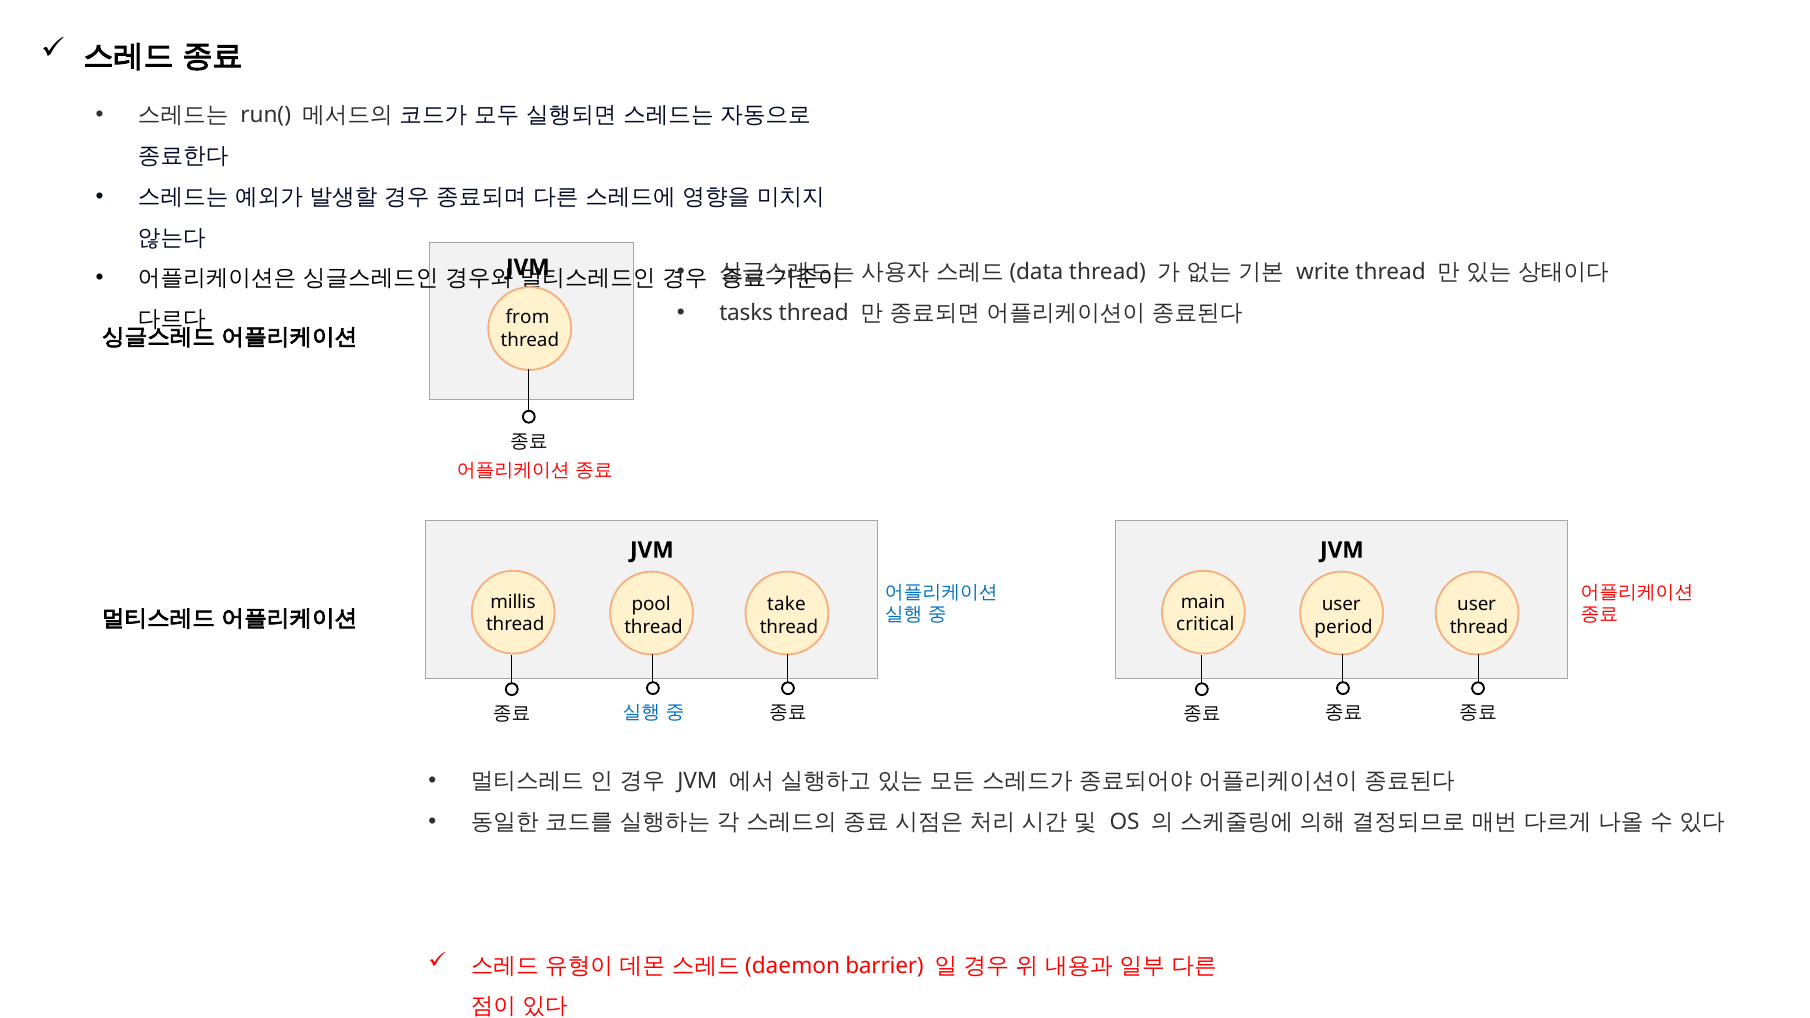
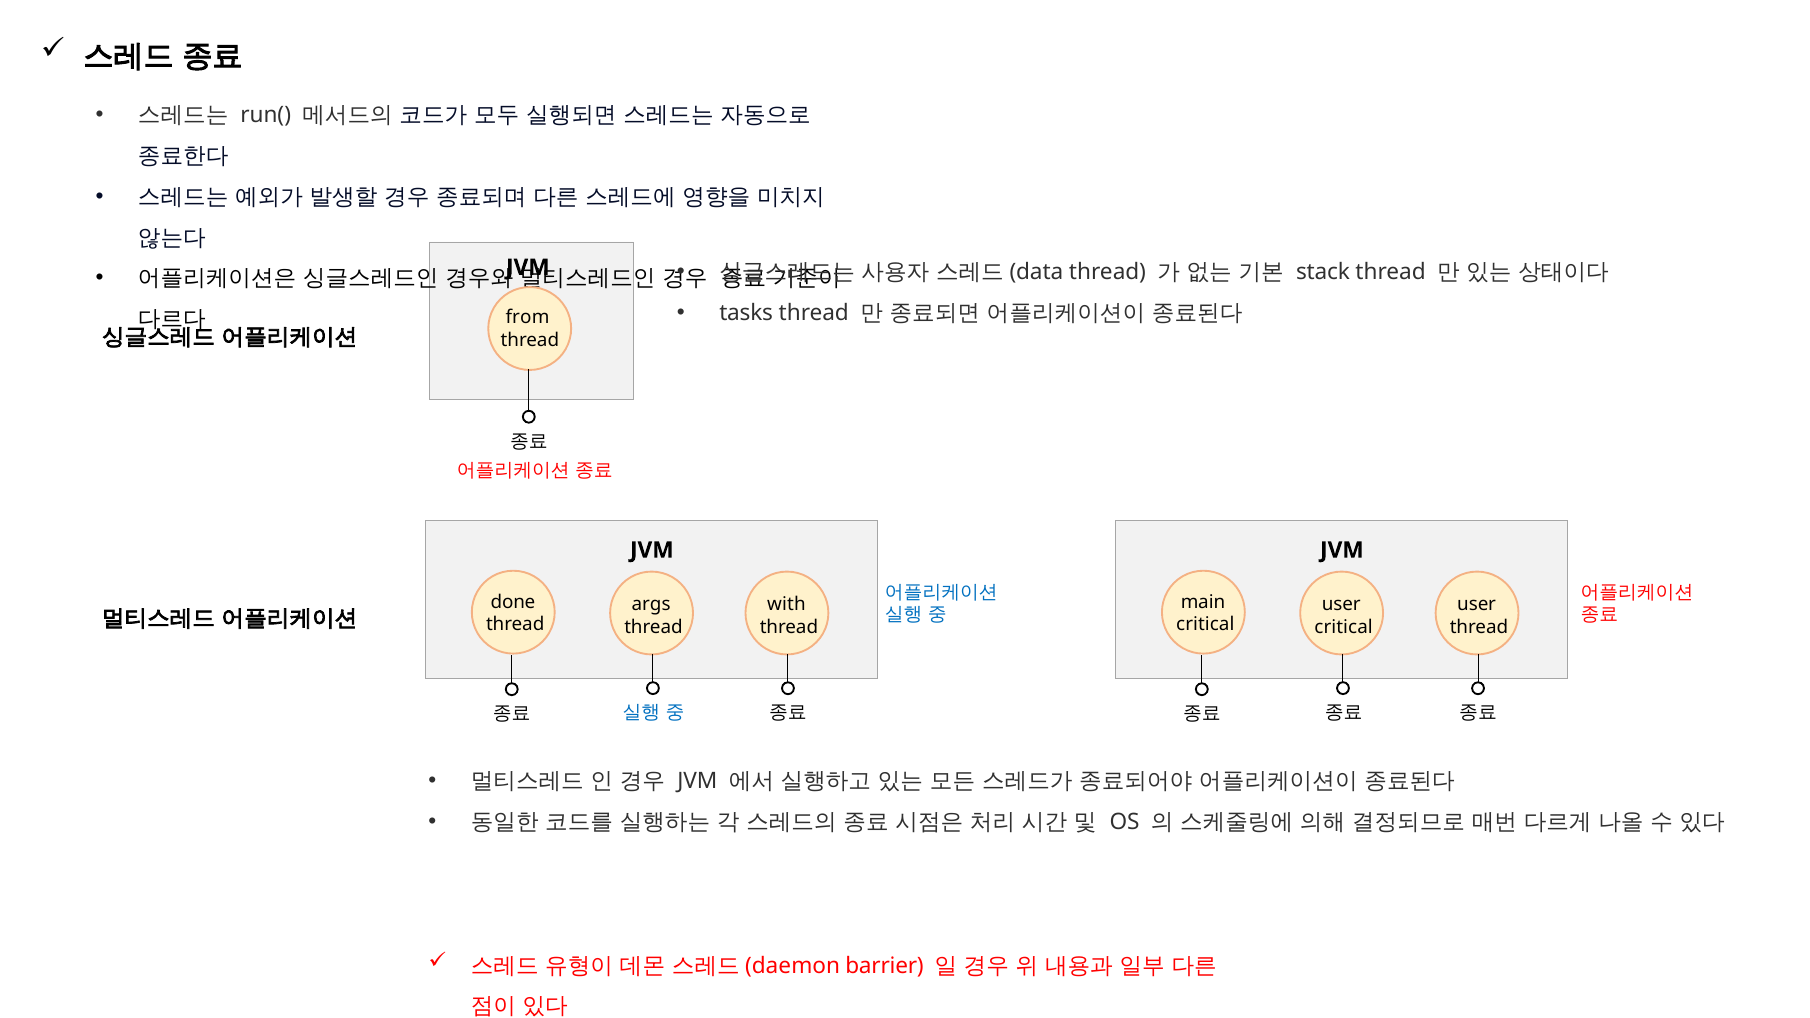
write: write -> stack (1323, 272)
millis: millis -> done (513, 602)
pool: pool -> args (651, 605)
take: take -> with (786, 605)
period: period -> critical (1344, 627)
